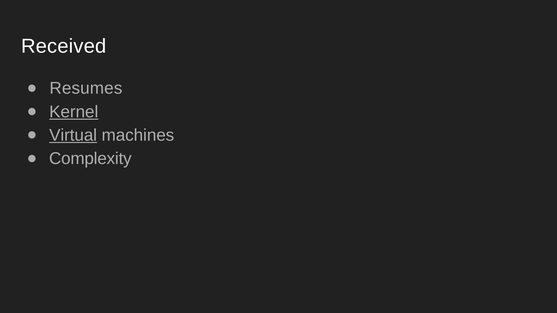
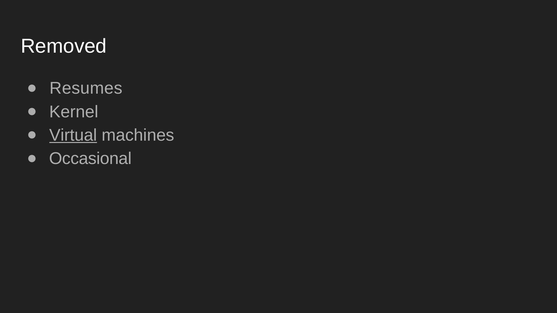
Received: Received -> Removed (64, 46)
Kernel underline: present -> none (74, 112)
Complexity: Complexity -> Occasional (90, 159)
